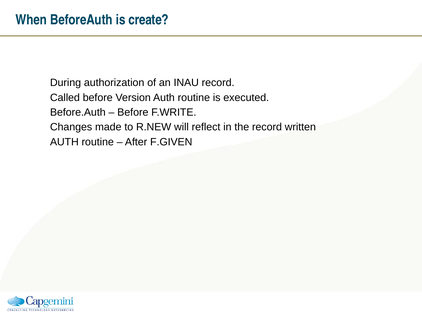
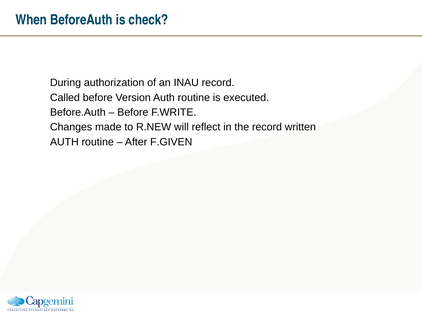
create: create -> check (148, 20)
